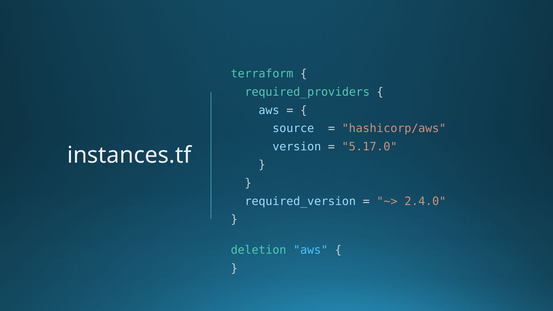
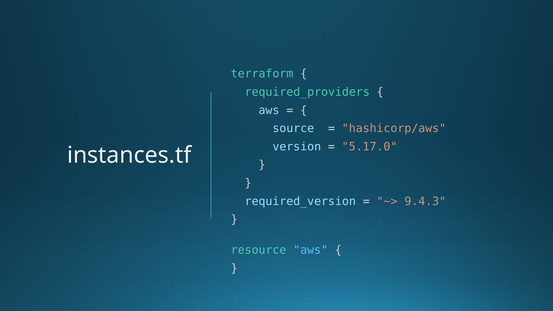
2.4.0: 2.4.0 -> 9.4.3 (425, 201)
deletion: deletion -> resource (259, 250)
